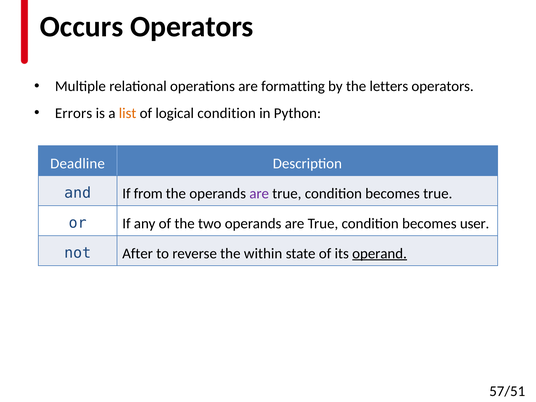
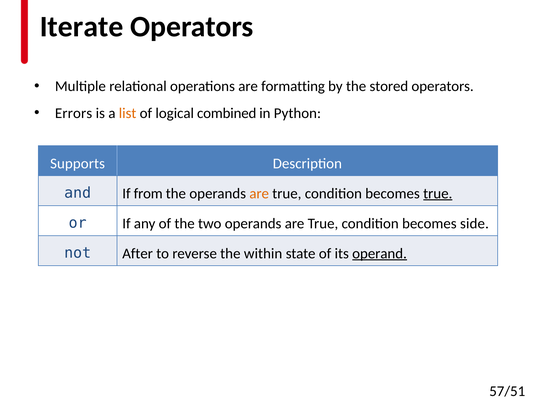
Occurs: Occurs -> Iterate (82, 27)
letters: letters -> stored (389, 86)
logical condition: condition -> combined (227, 113)
Deadline: Deadline -> Supports (78, 163)
are colour: purple -> orange (259, 193)
true underline: none -> present (438, 193)
user: user -> side (474, 223)
